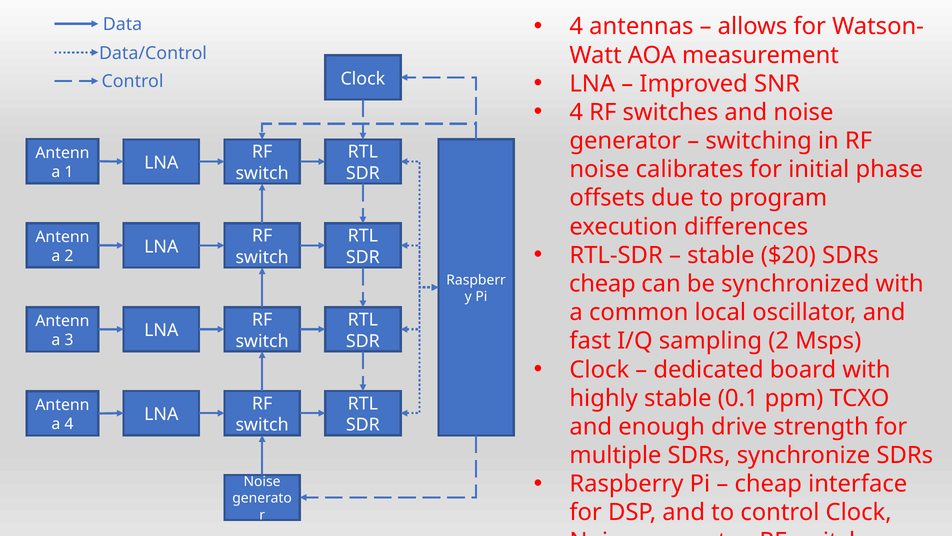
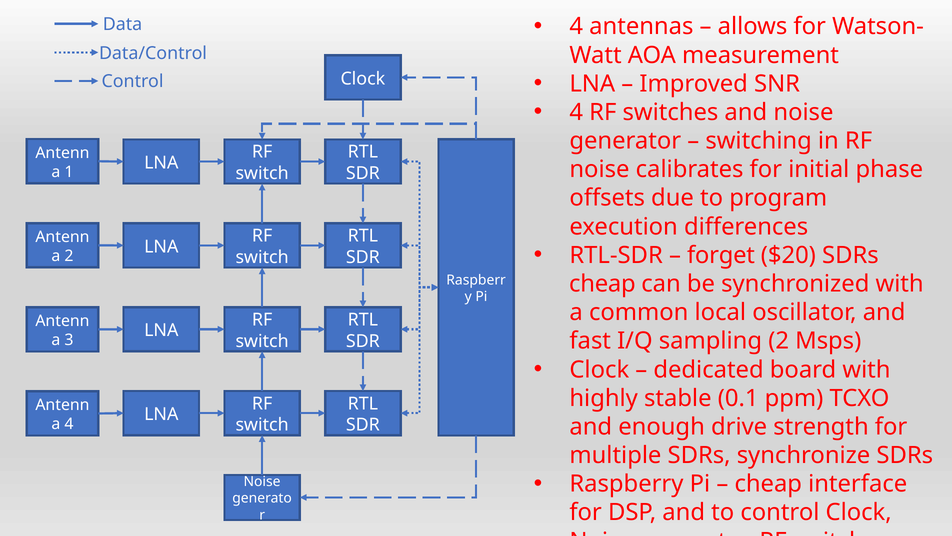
stable: stable -> forget (721, 255)
